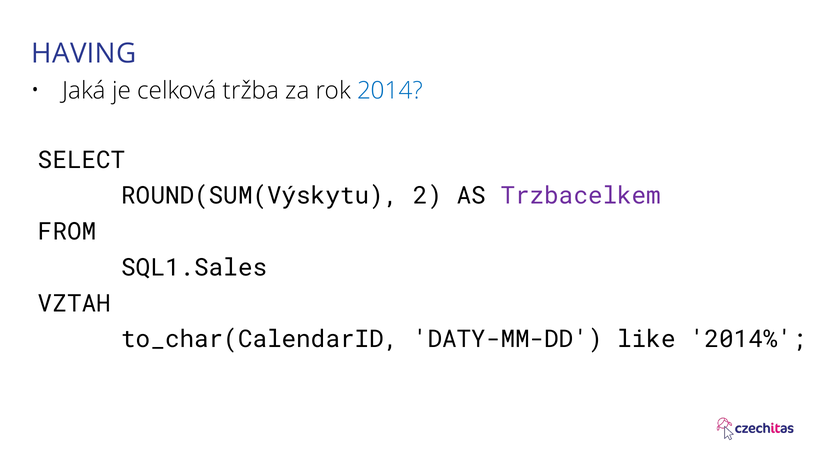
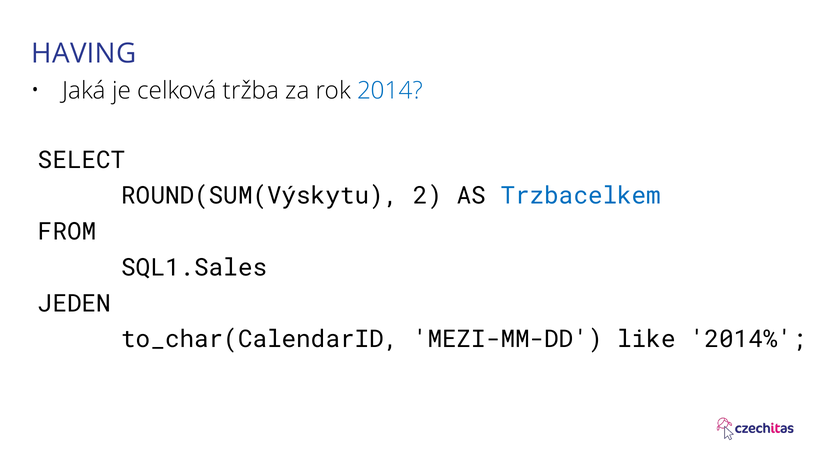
Trzbacelkem colour: purple -> blue (581, 196)
VZTAH: VZTAH -> JEDEN (74, 304)
DATY-MM-DD: DATY-MM-DD -> MEZI-MM-DD (508, 339)
